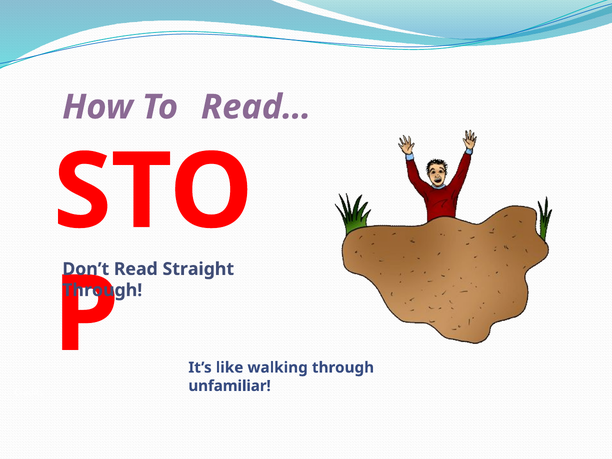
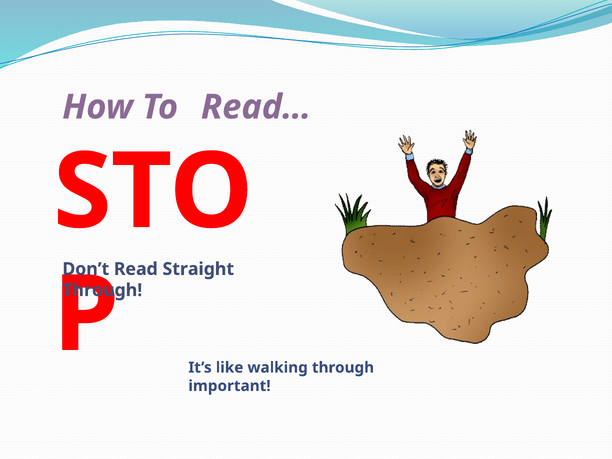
unfamiliar: unfamiliar -> important (229, 386)
